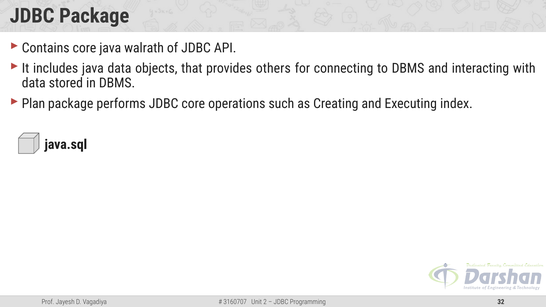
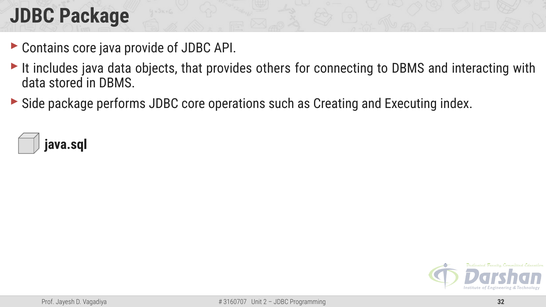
walrath: walrath -> provide (144, 48)
Plan: Plan -> Side (33, 104)
